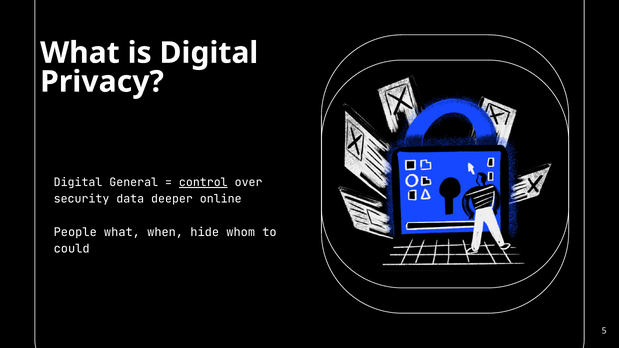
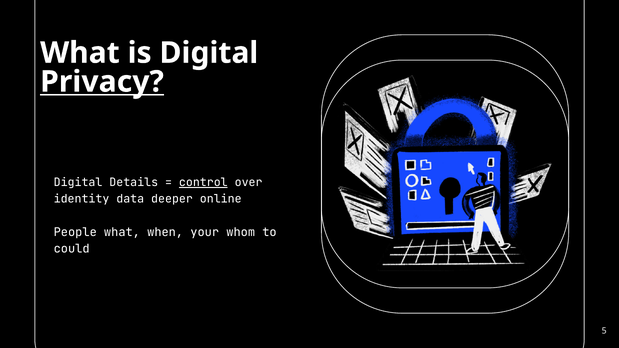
Privacy underline: none -> present (102, 82)
General: General -> Details (134, 183)
security: security -> identity (82, 199)
hide: hide -> your (205, 232)
